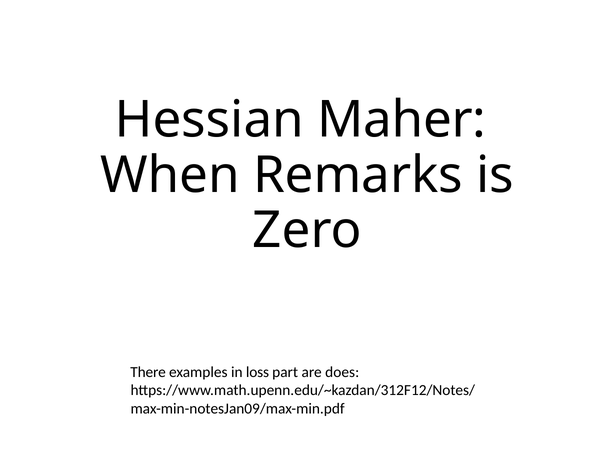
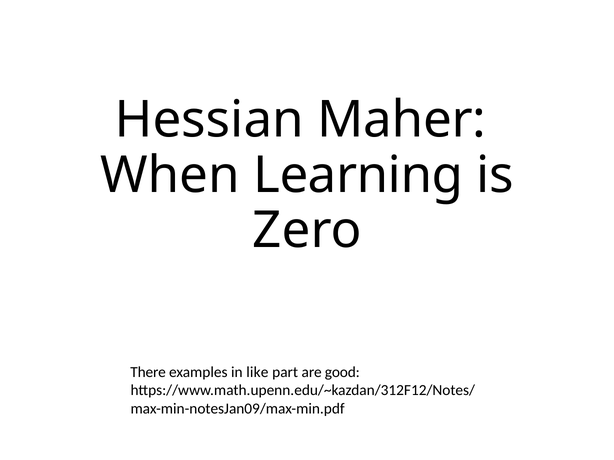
Remarks: Remarks -> Learning (358, 175)
loss: loss -> like (257, 372)
does: does -> good (342, 372)
